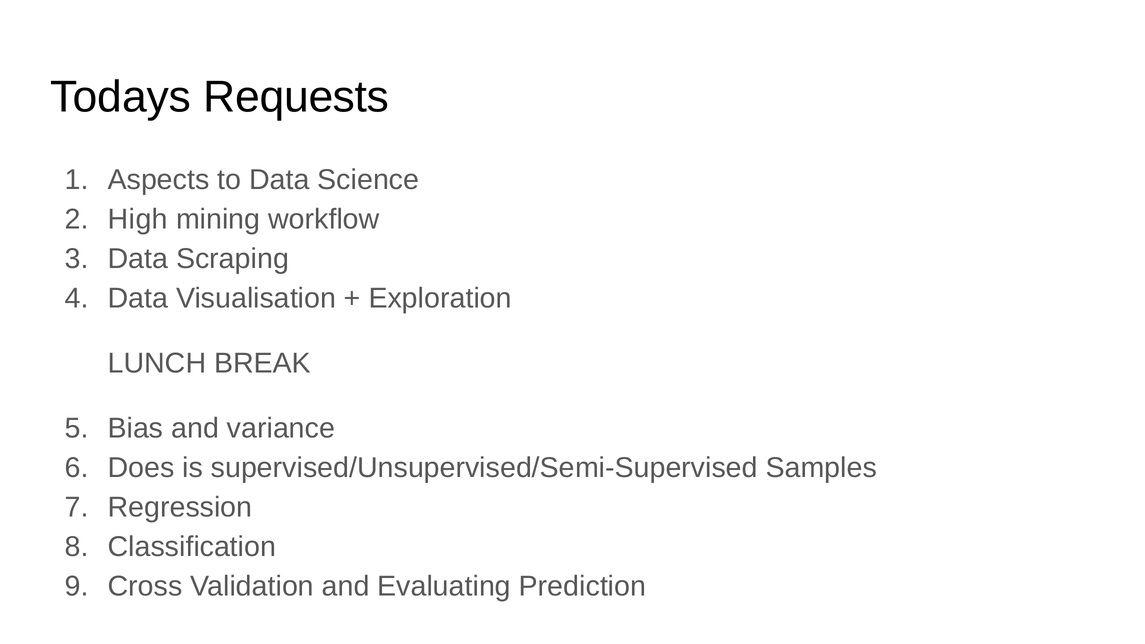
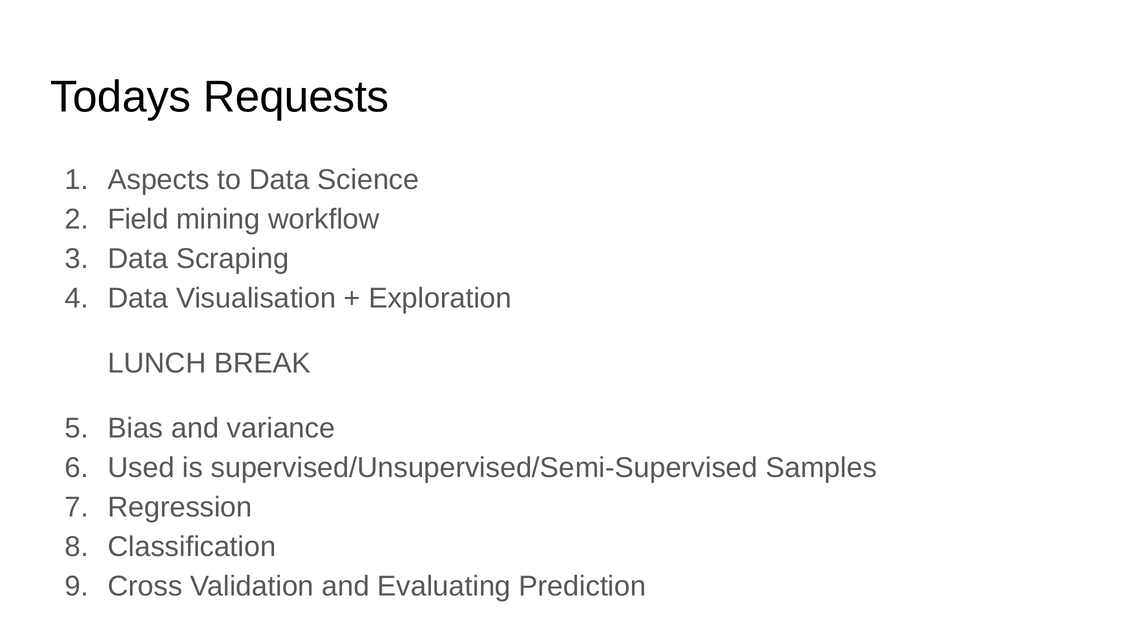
High: High -> Field (138, 220)
Does: Does -> Used (141, 468)
